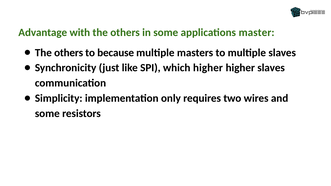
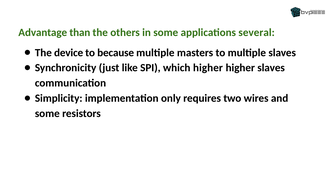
with: with -> than (80, 32)
master: master -> several (257, 32)
others: others -> device (69, 53)
